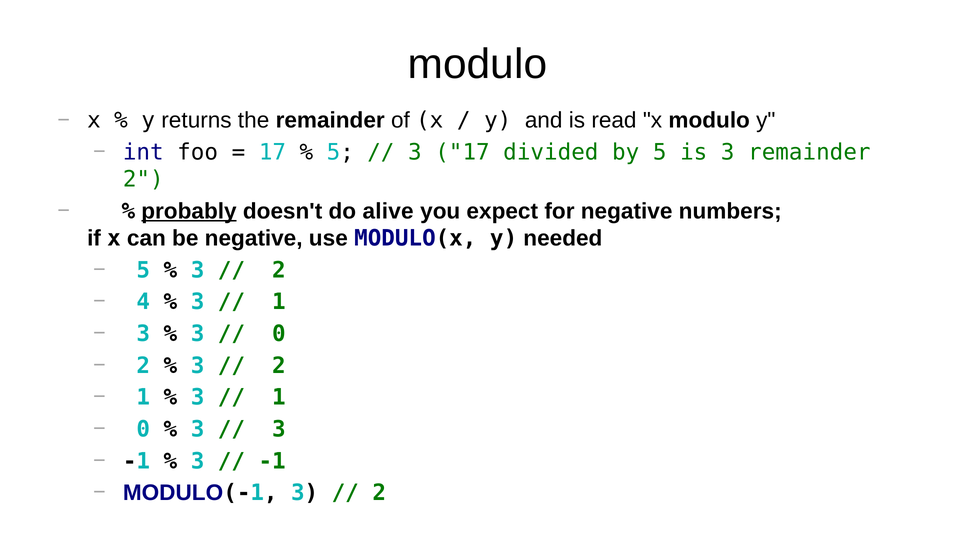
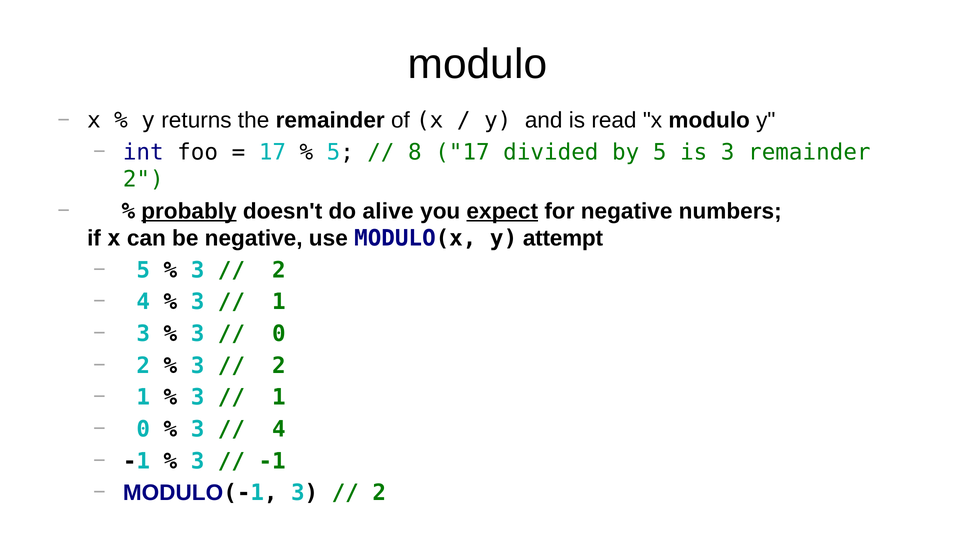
3: 3 -> 8 (415, 152)
expect underline: none -> present (502, 211)
needed: needed -> attempt (563, 238)
3: 3 -> 4 (279, 429)
